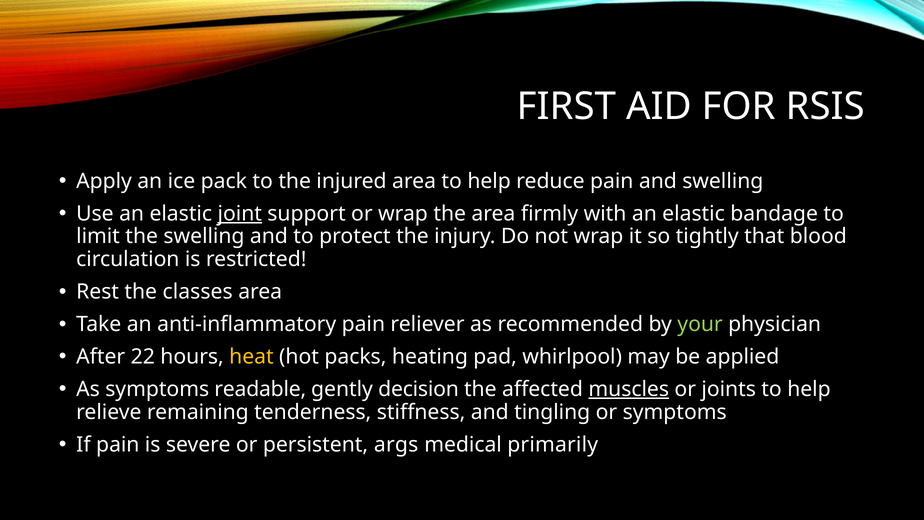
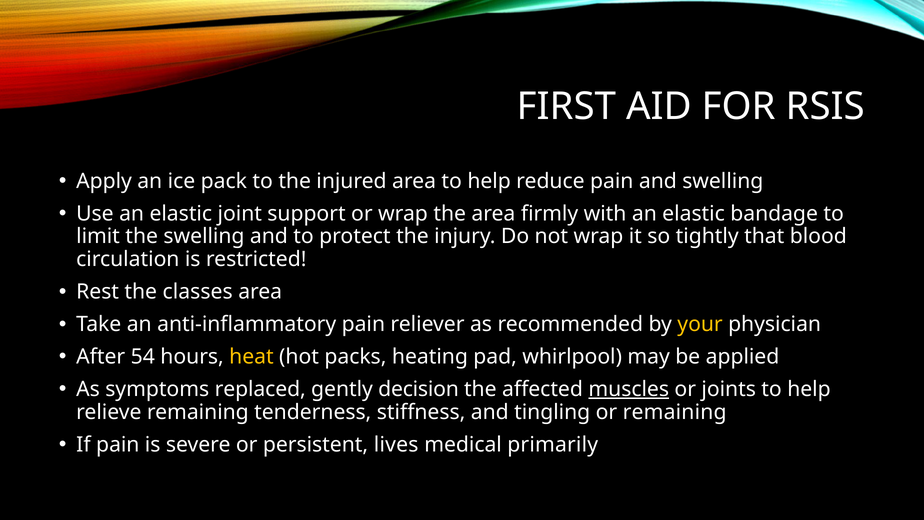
joint underline: present -> none (240, 214)
your colour: light green -> yellow (700, 324)
22: 22 -> 54 (143, 357)
readable: readable -> replaced (260, 389)
or symptoms: symptoms -> remaining (675, 412)
args: args -> lives (396, 444)
